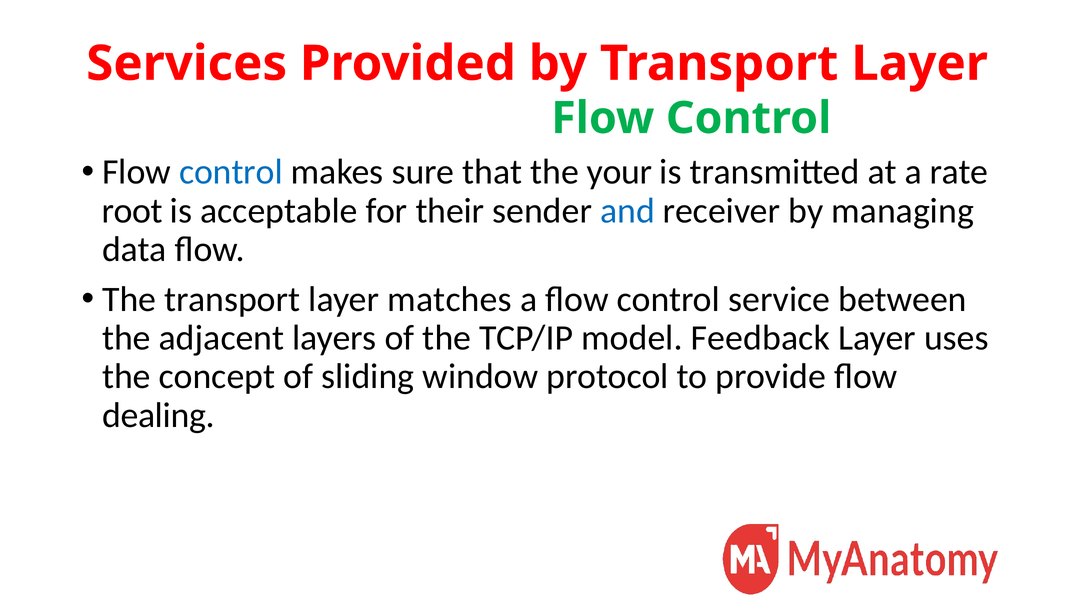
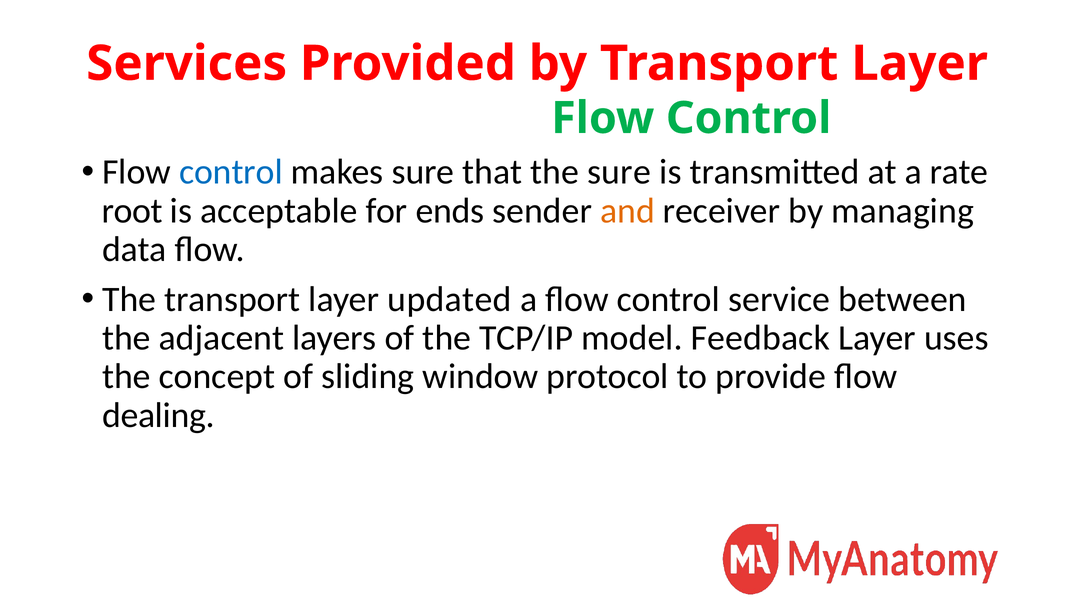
the your: your -> sure (619, 172)
their: their -> ends (450, 211)
and colour: blue -> orange (627, 211)
matches: matches -> updated (449, 300)
